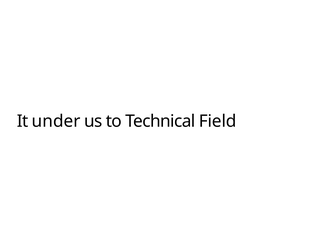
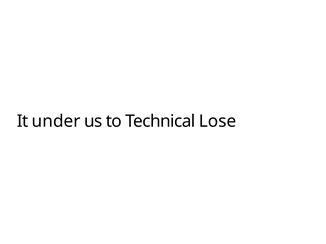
Field: Field -> Lose (218, 122)
